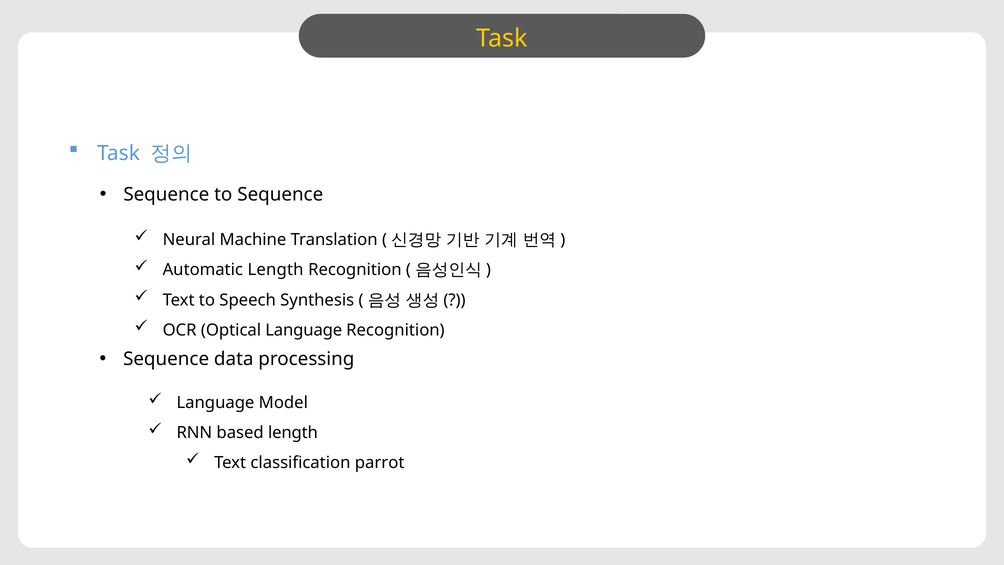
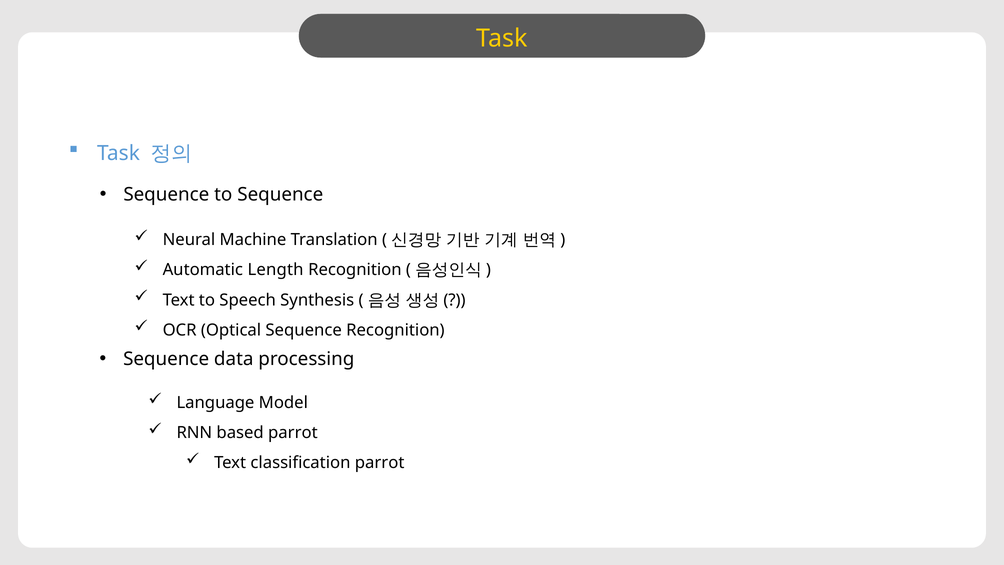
Optical Language: Language -> Sequence (304, 330)
based length: length -> parrot (293, 433)
